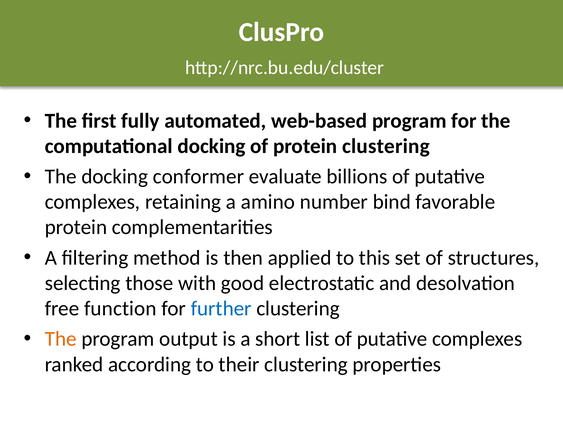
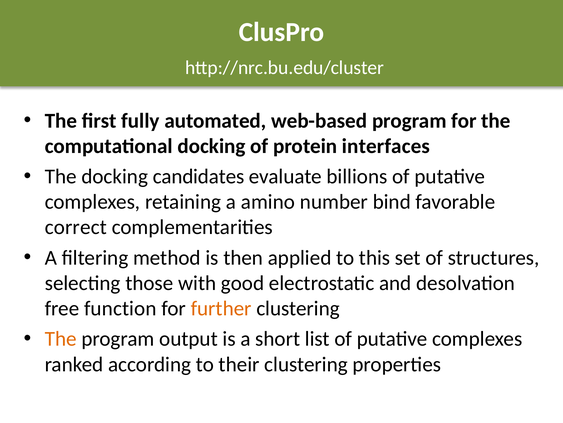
protein clustering: clustering -> interfaces (386, 146)
conformer: conformer -> candidates (199, 176)
protein: protein -> correct (76, 227)
further colour: blue -> orange (221, 308)
